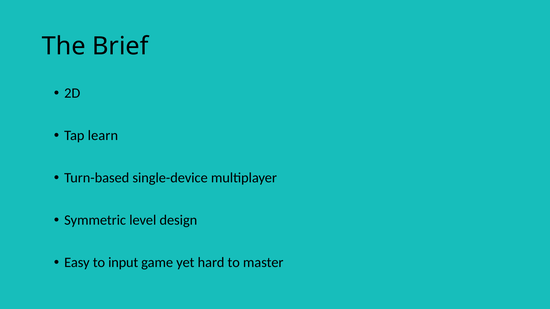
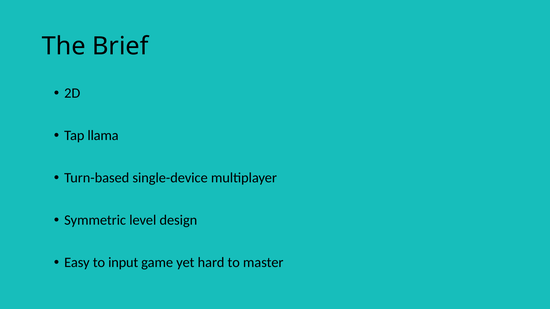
learn: learn -> llama (103, 136)
